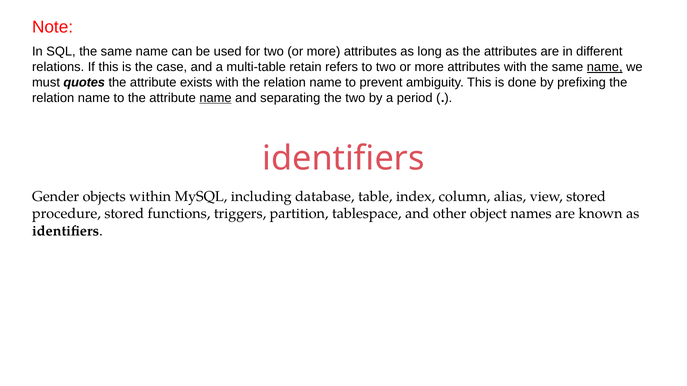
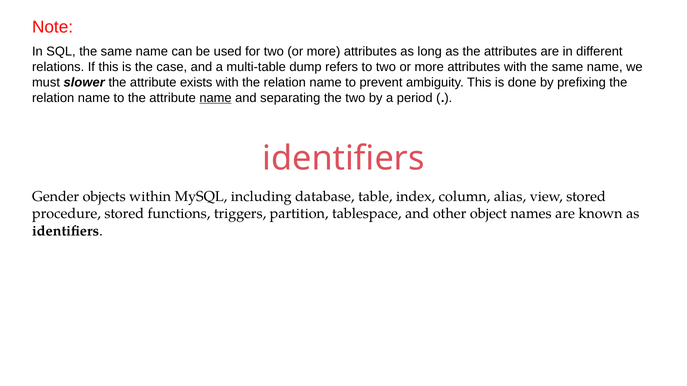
retain: retain -> dump (305, 67)
name underline: present -> none (605, 67)
quotes: quotes -> slower (84, 82)
